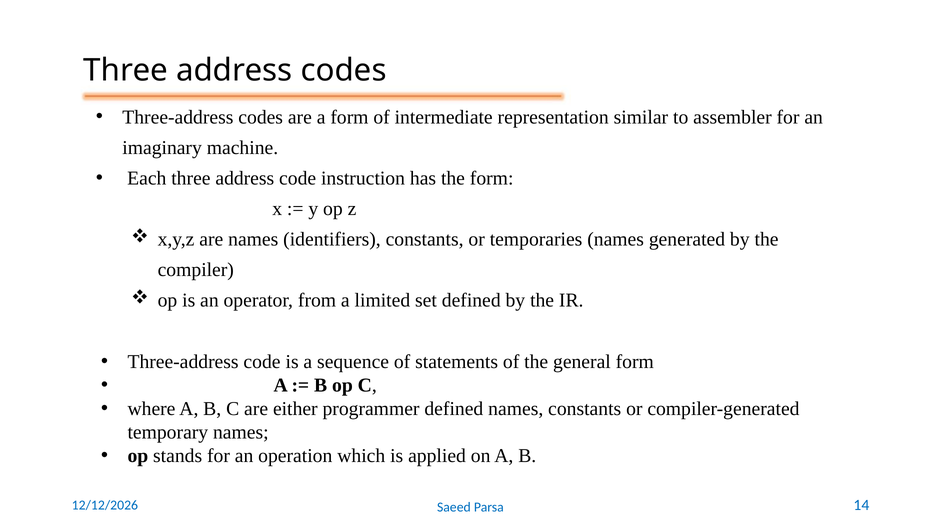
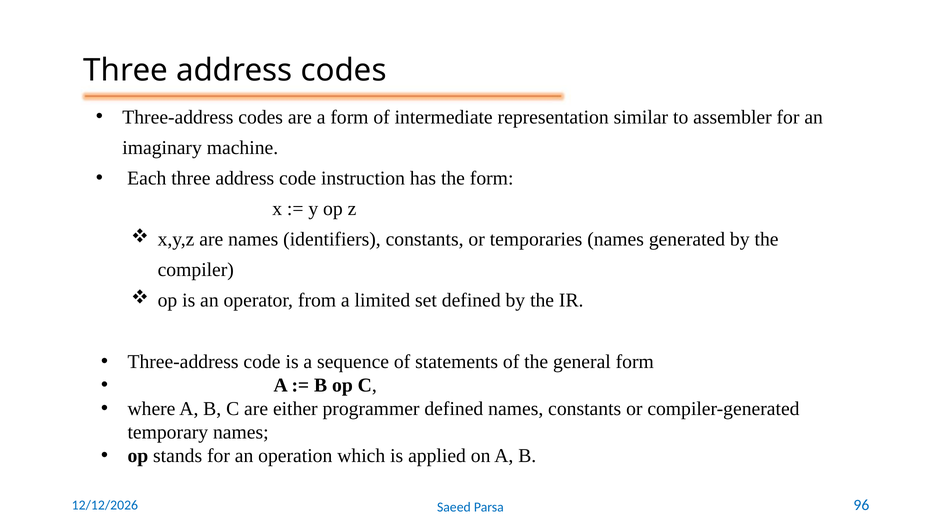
14: 14 -> 96 (861, 506)
